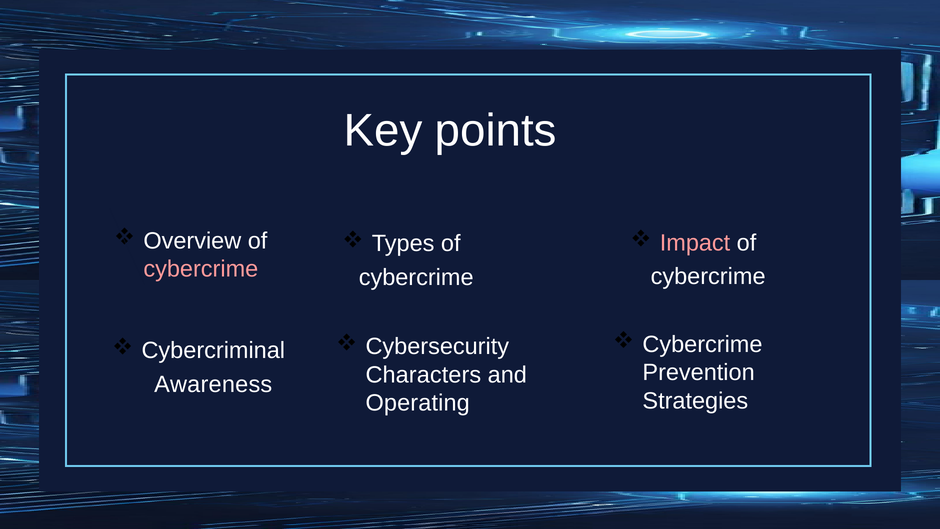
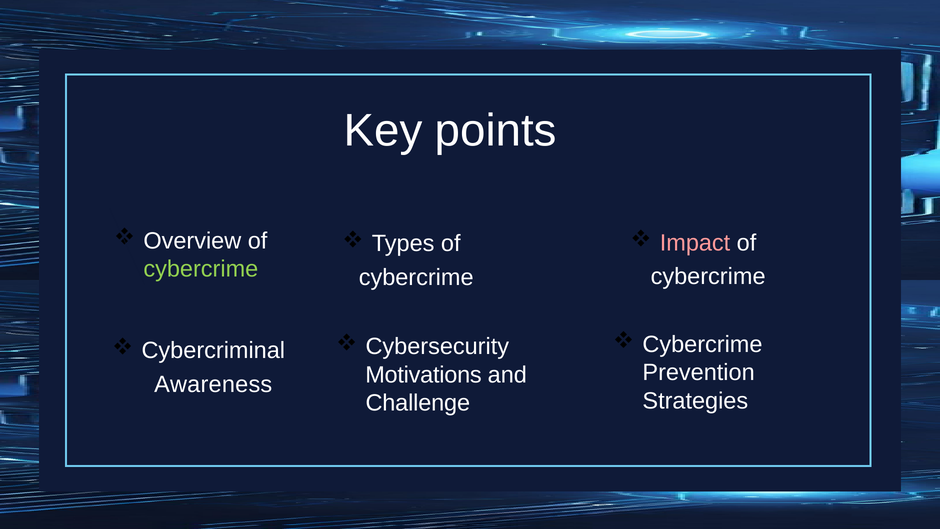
cybercrime colour: pink -> light green (201, 269)
Characters: Characters -> Motivations (424, 375)
Operating: Operating -> Challenge (418, 403)
